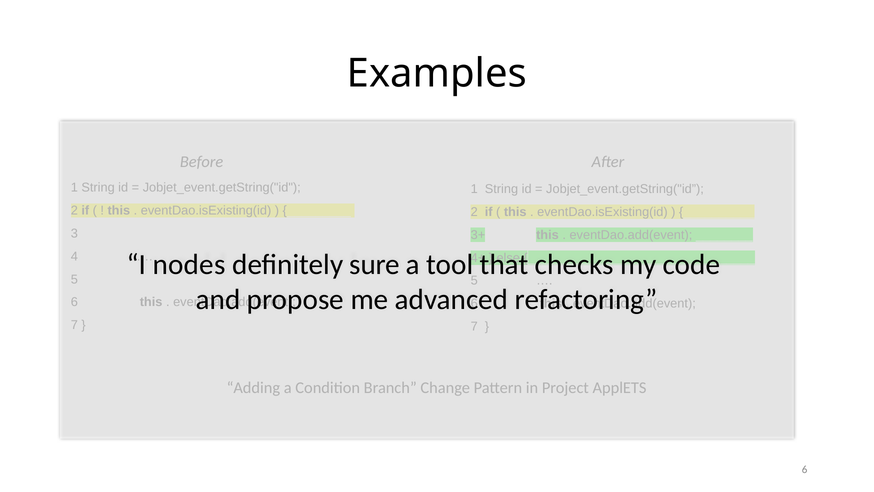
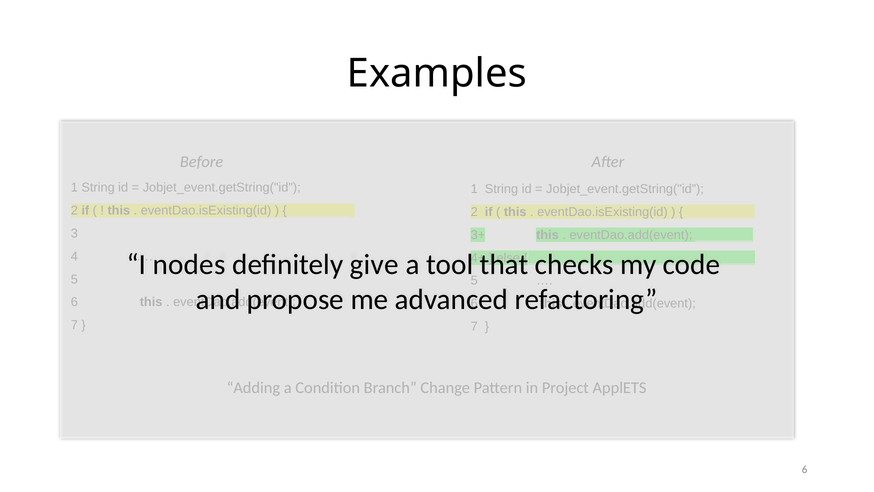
sure: sure -> give (374, 264)
